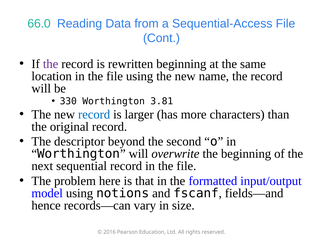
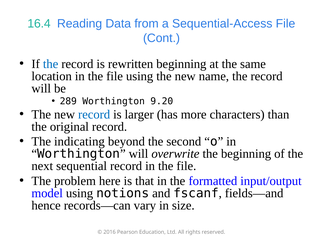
66.0: 66.0 -> 16.4 (39, 23)
the colour: purple -> blue (51, 64)
330: 330 -> 289 (68, 101)
3.81: 3.81 -> 9.20 (162, 101)
descriptor: descriptor -> indicating (79, 141)
